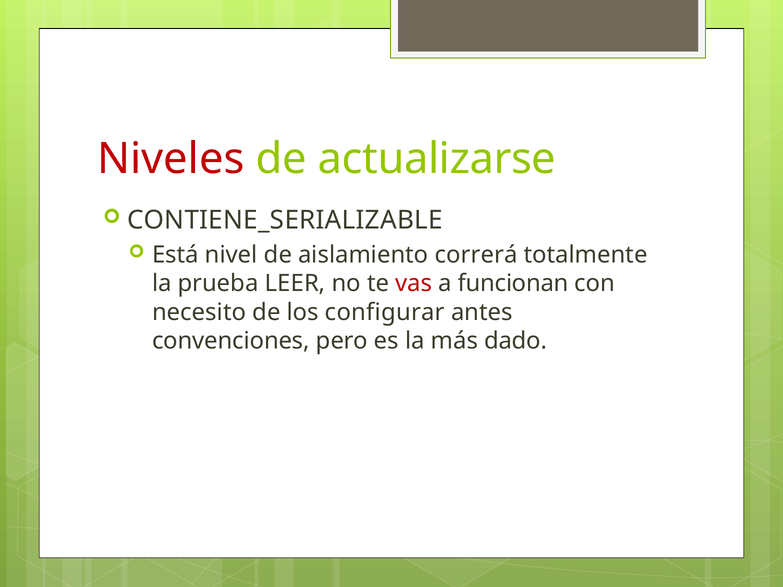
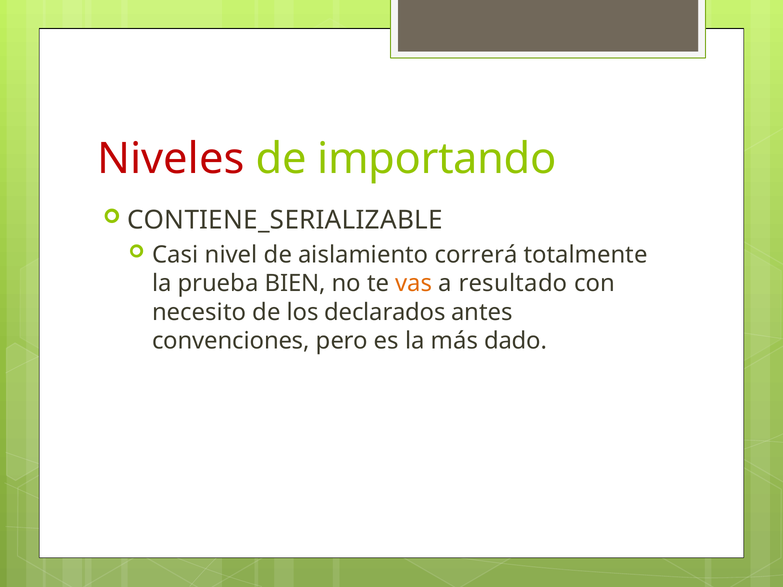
actualizarse: actualizarse -> importando (437, 159)
Está: Está -> Casi (175, 255)
LEER: LEER -> BIEN (295, 284)
vas colour: red -> orange (414, 284)
funcionan: funcionan -> resultado (513, 284)
configurar: configurar -> declarados (385, 312)
